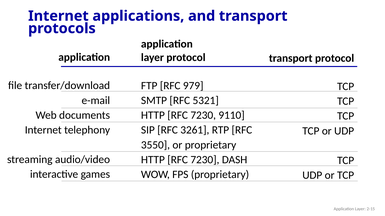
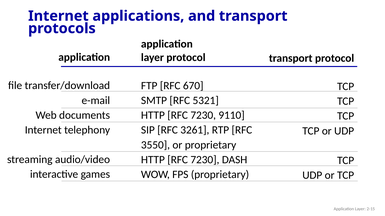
979: 979 -> 670 (193, 86)
